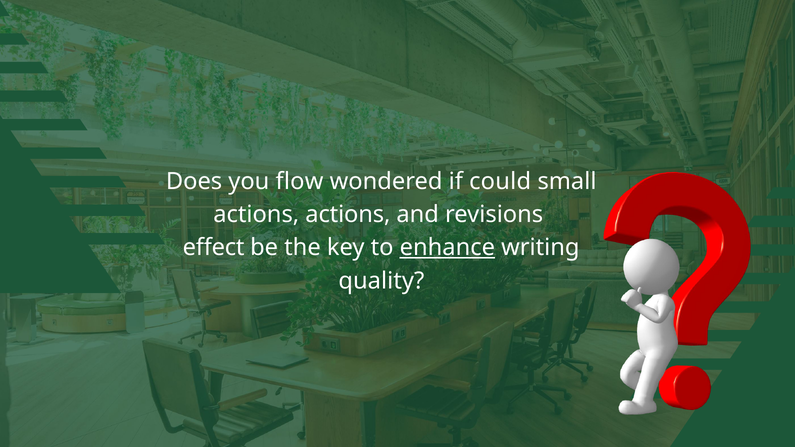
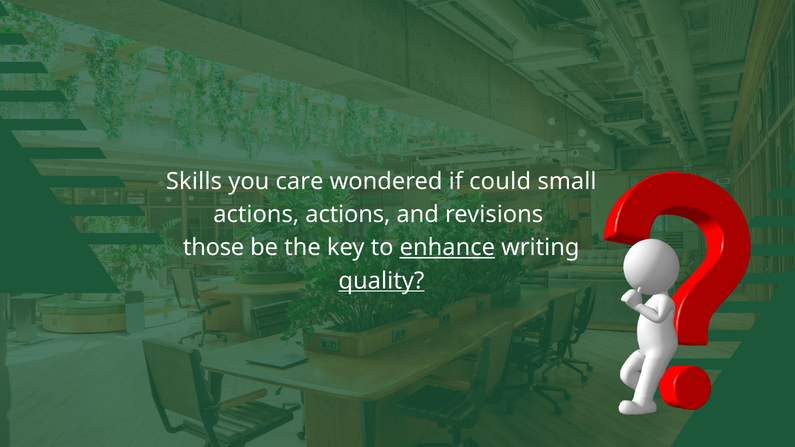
Does: Does -> Skills (194, 181)
flow: flow -> care (300, 181)
effect: effect -> those (214, 248)
quality underline: none -> present (381, 281)
